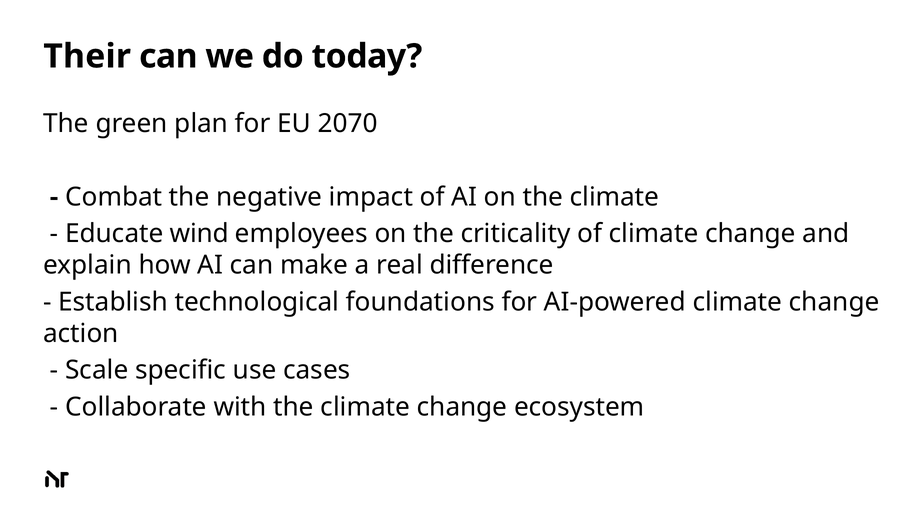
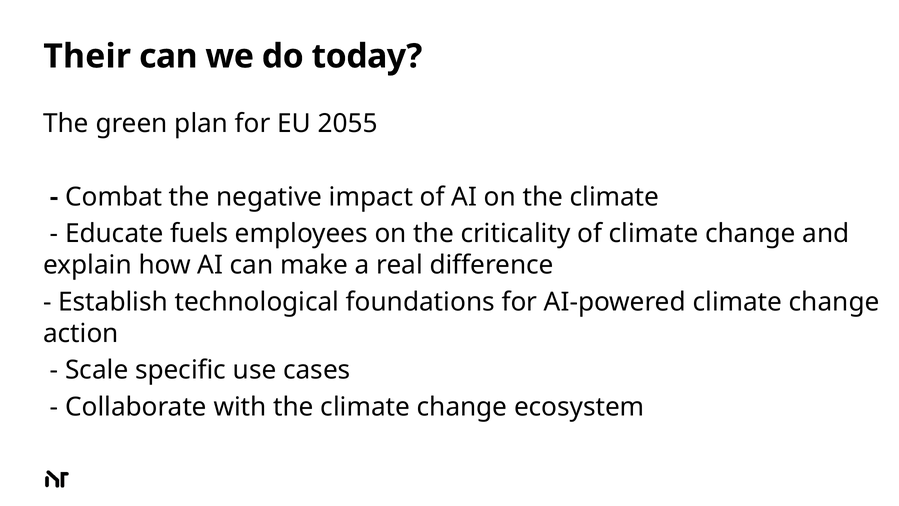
2070: 2070 -> 2055 (348, 123)
wind: wind -> fuels (199, 234)
